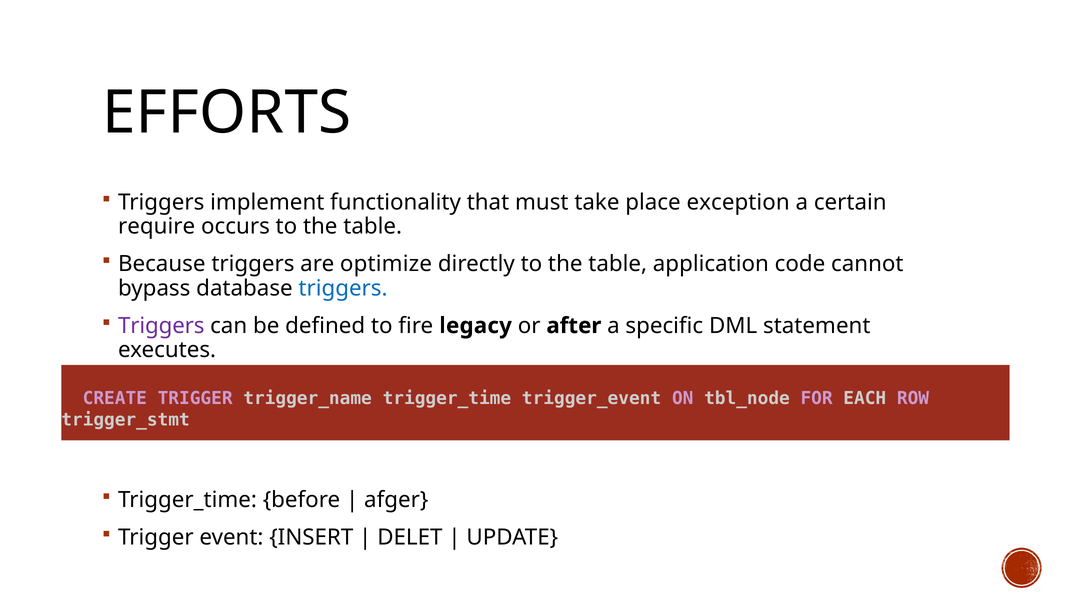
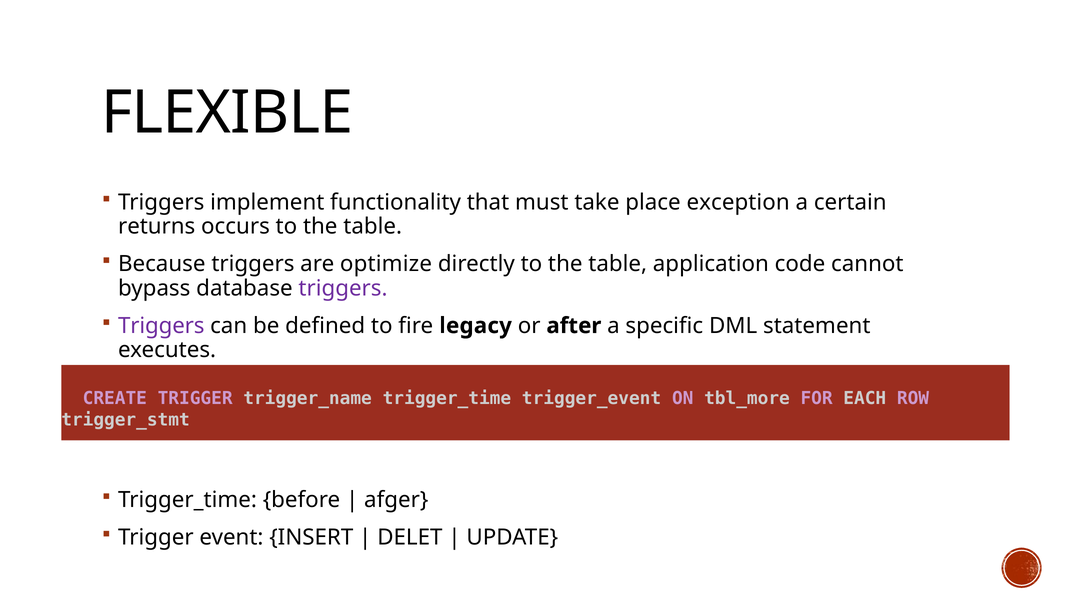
EFFORTS: EFFORTS -> FLEXIBLE (227, 113)
require: require -> returns (157, 226)
triggers colour: blue -> purple (343, 288)
tbl_node: tbl_node -> tbl_more (747, 398)
